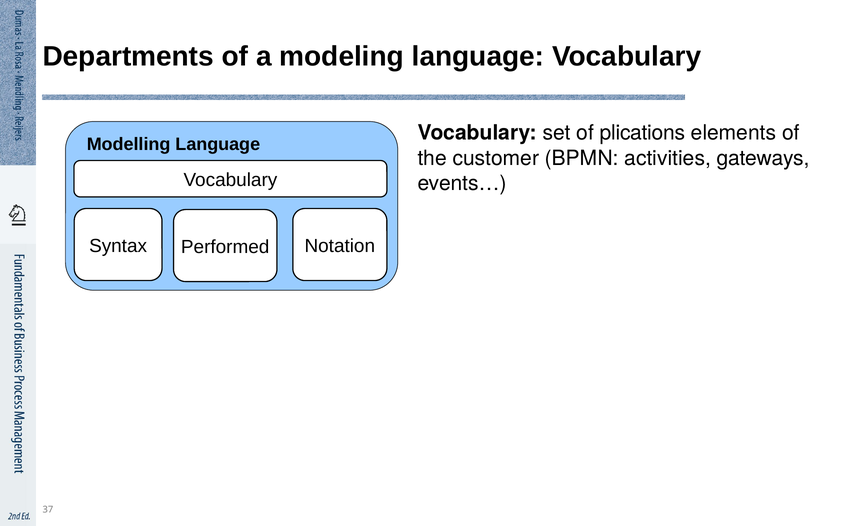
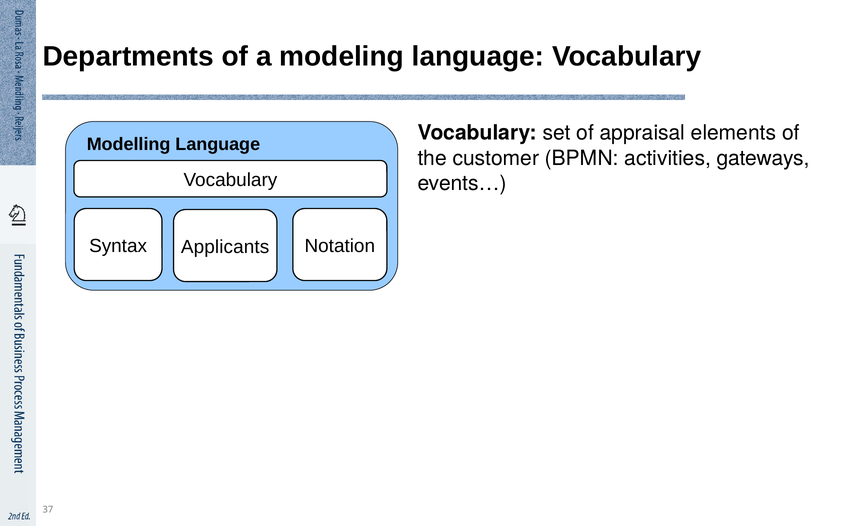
plications: plications -> appraisal (642, 133)
Performed: Performed -> Applicants (225, 247)
